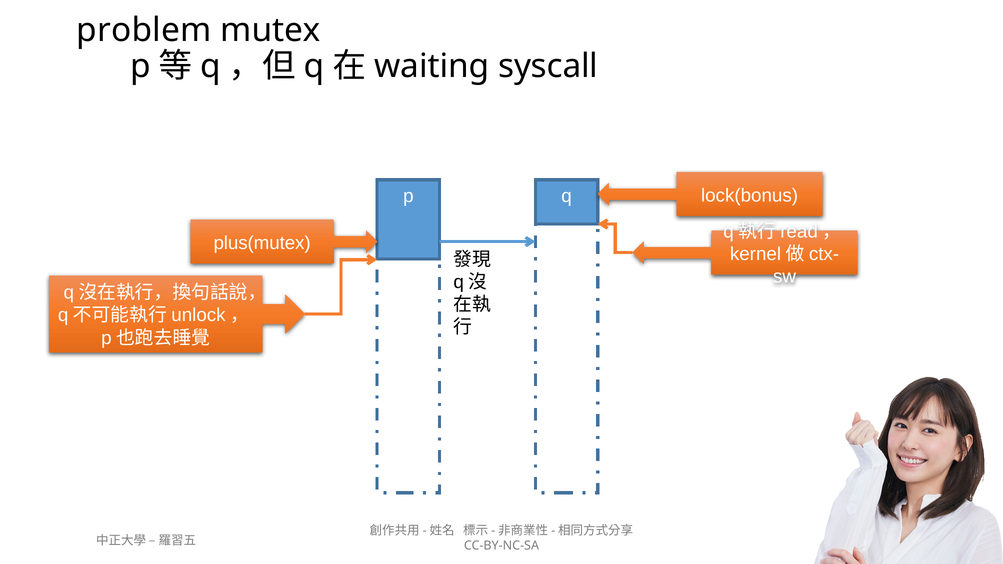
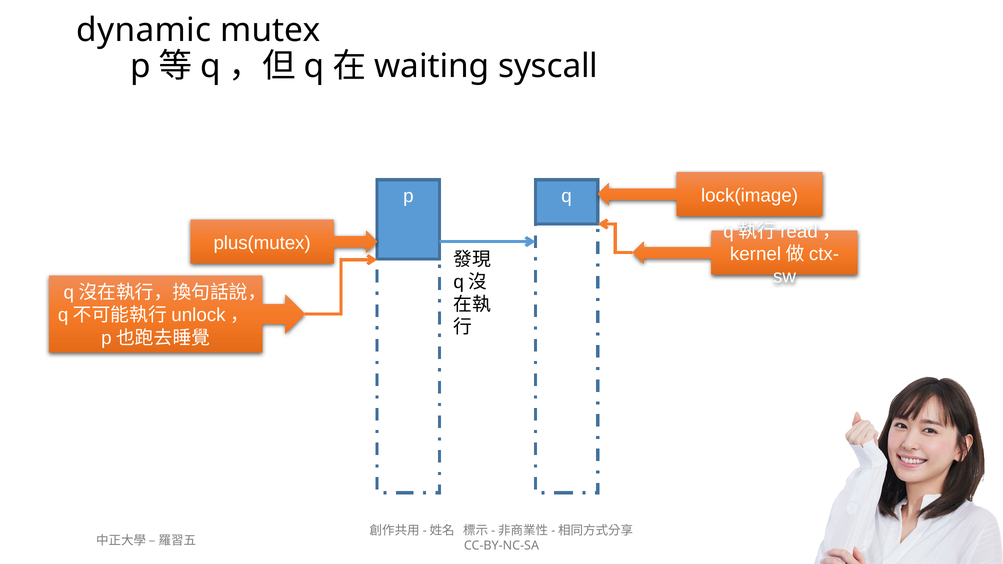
problem: problem -> dynamic (144, 30)
lock(bonus: lock(bonus -> lock(image (750, 195)
